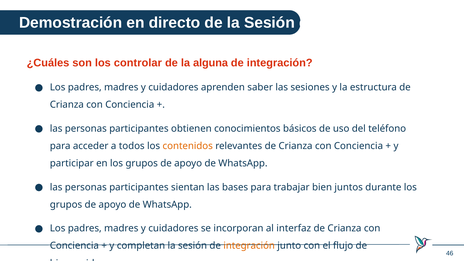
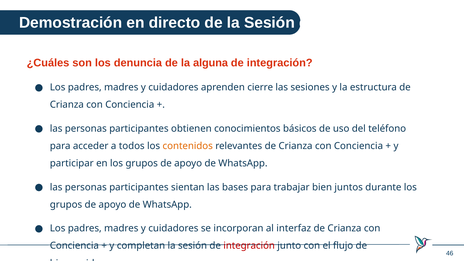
controlar: controlar -> denuncia (138, 63)
saber: saber -> cierre (260, 87)
integración colour: orange -> red (249, 246)
